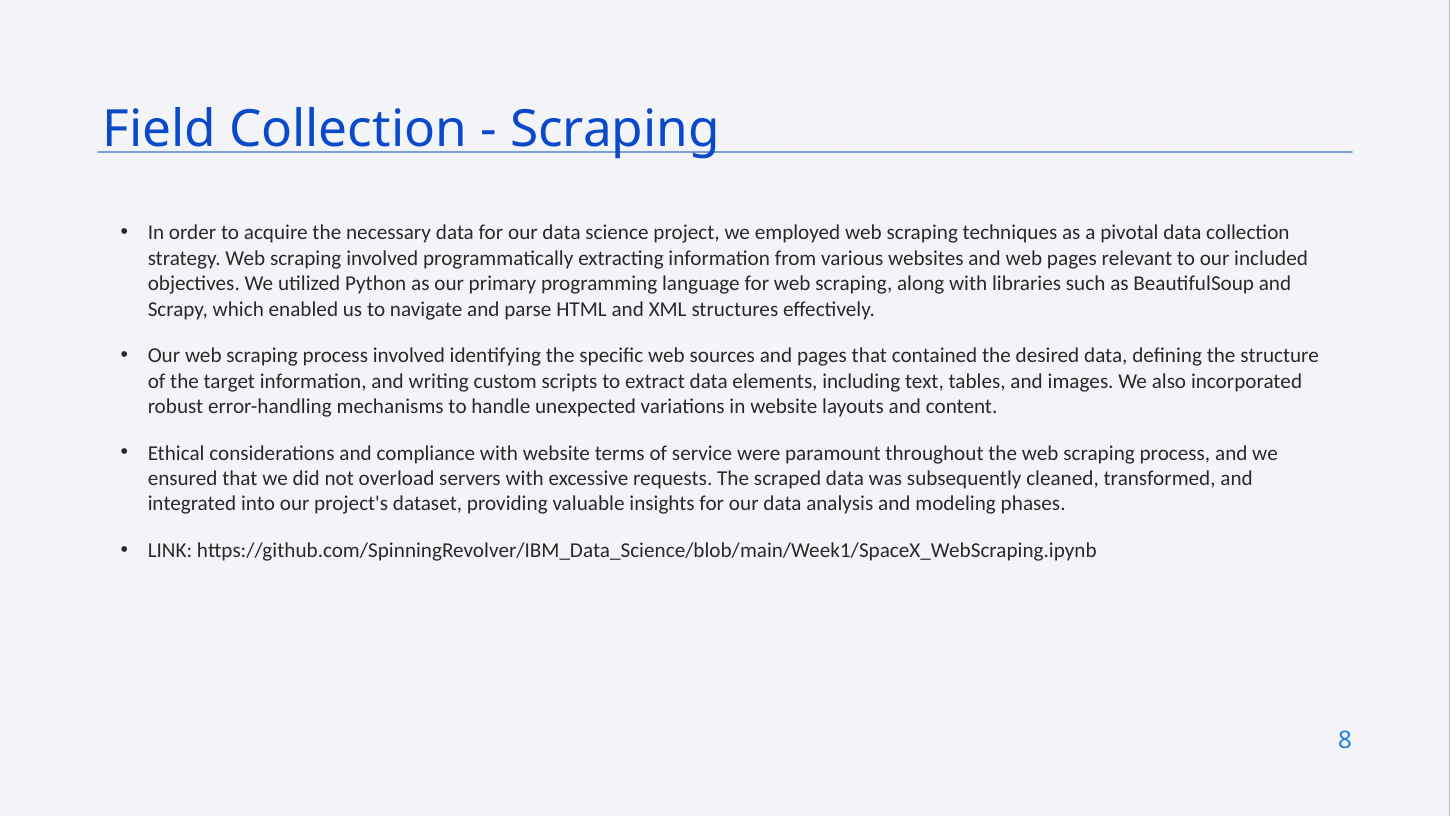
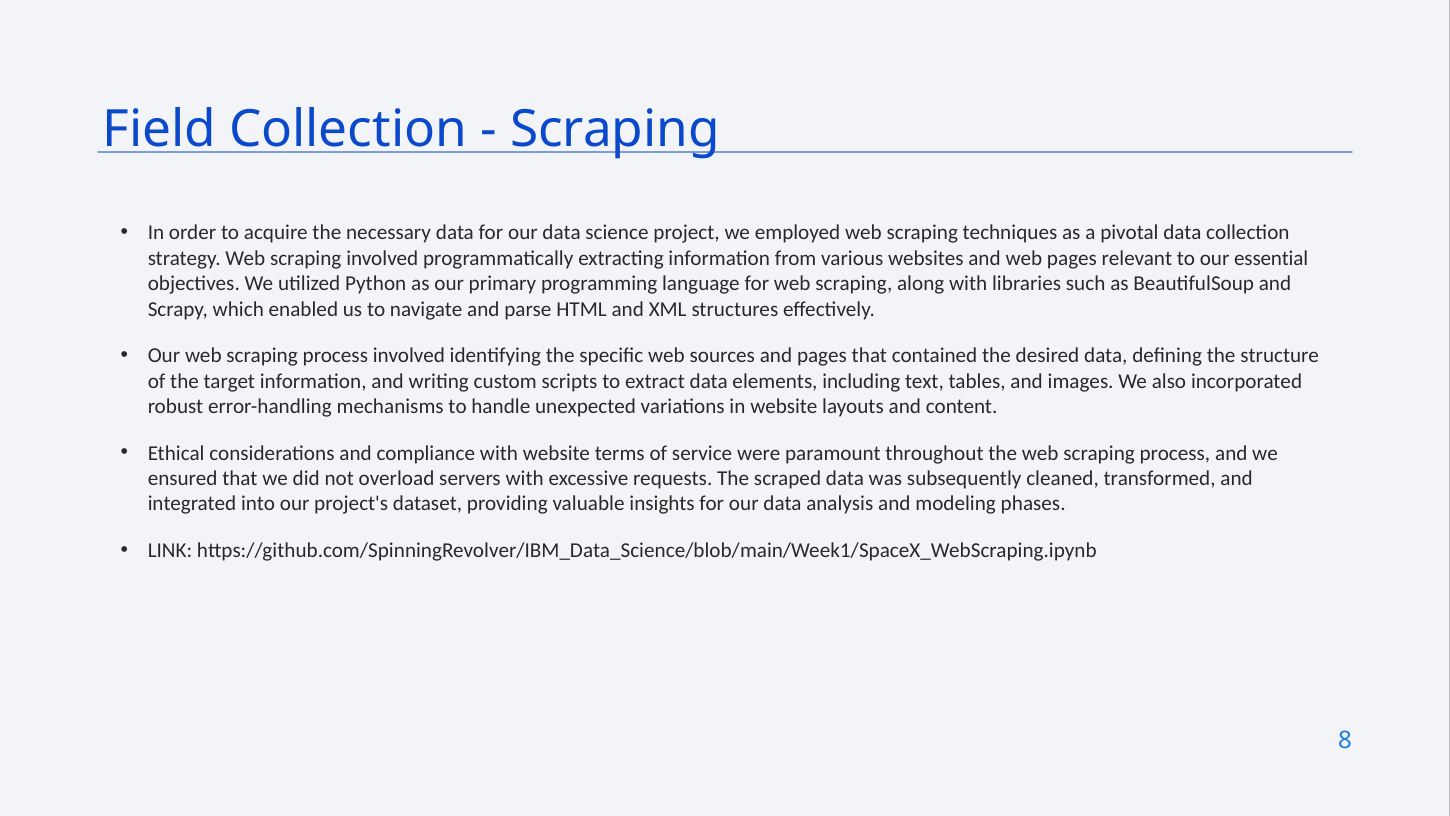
included: included -> essential (1271, 258)
